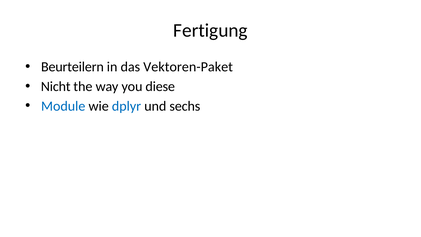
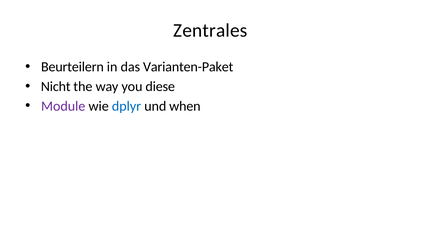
Fertigung: Fertigung -> Zentrales (210, 31)
Vektoren-Paket: Vektoren-Paket -> Varianten-Paket (188, 67)
Module colour: blue -> purple (63, 106)
sechs: sechs -> when (185, 106)
